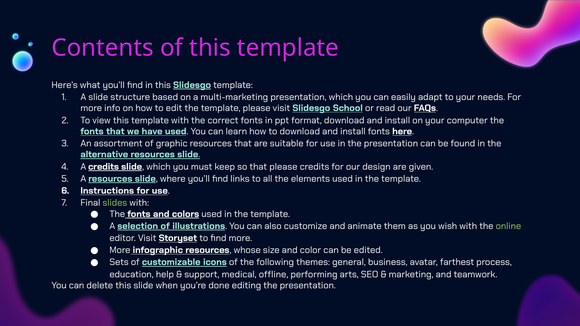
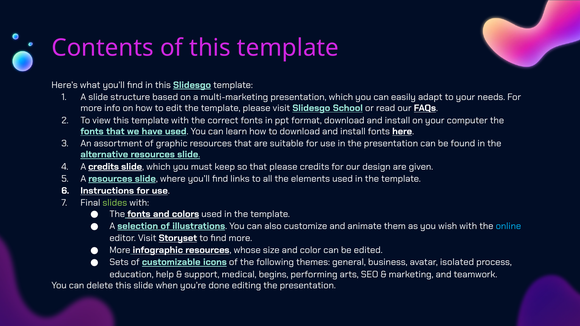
online colour: light green -> light blue (508, 226)
farthest: farthest -> isolated (457, 262)
offline: offline -> begins (274, 275)
